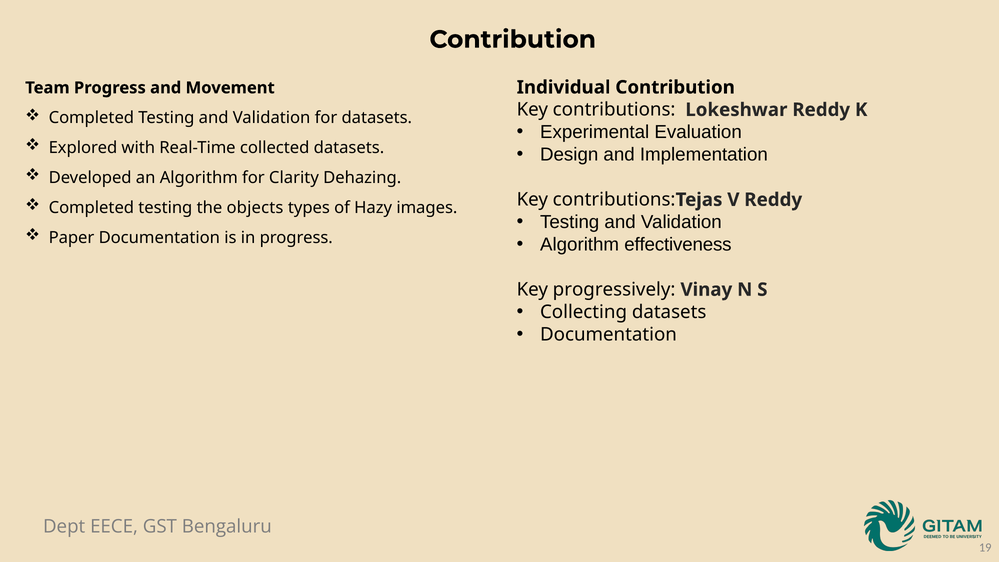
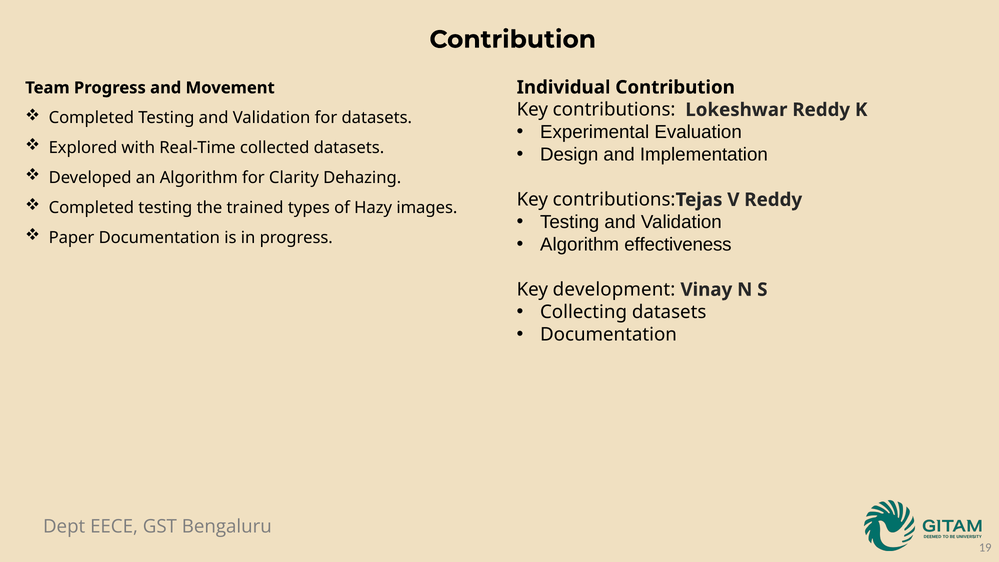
objects: objects -> trained (255, 208)
progressively: progressively -> development (614, 290)
